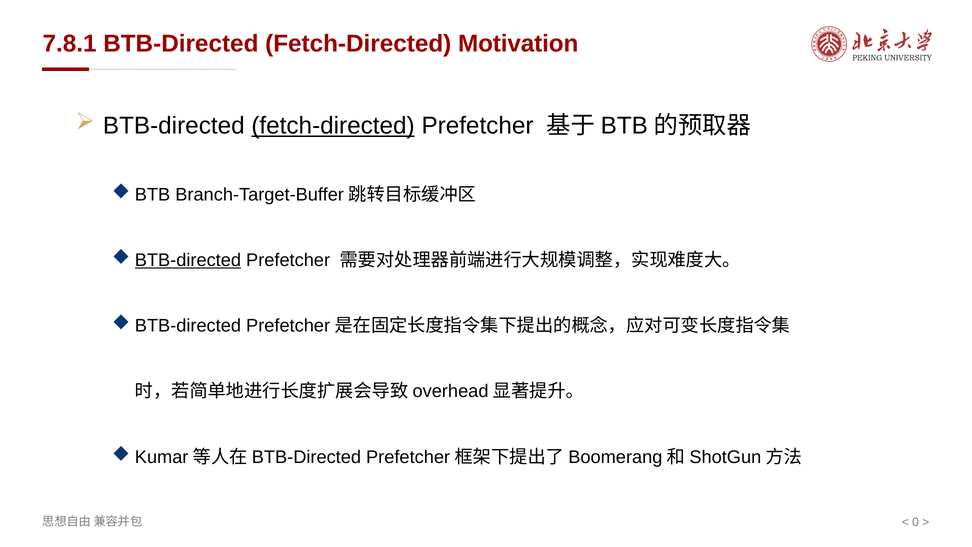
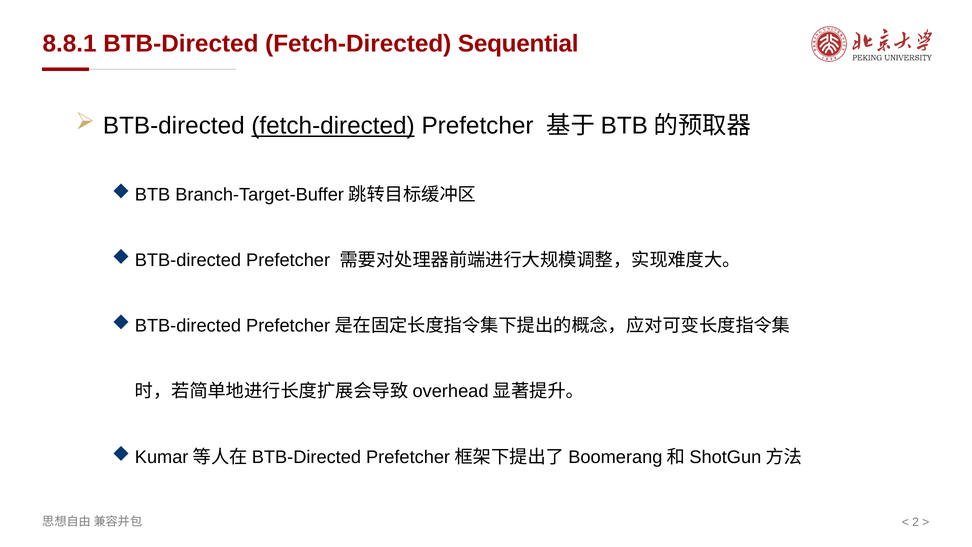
7.8.1: 7.8.1 -> 8.8.1 (70, 44)
Motivation: Motivation -> Sequential (518, 44)
BTB-directed underline: present -> none (188, 260)
0: 0 -> 2 (916, 522)
